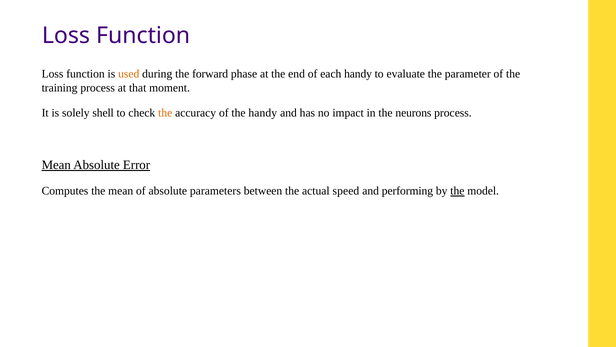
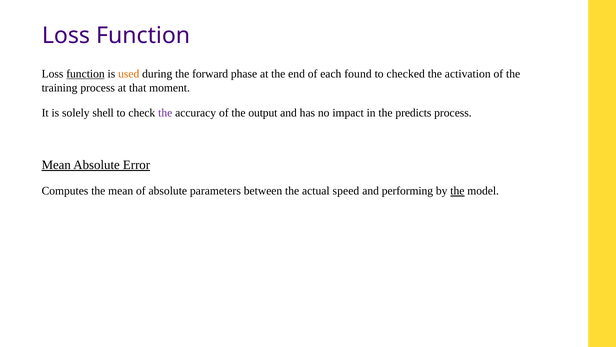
function underline: none -> present (85, 74)
each handy: handy -> found (358, 74)
evaluate: evaluate -> checked (406, 74)
parameter: parameter -> activation (468, 74)
the colour: orange -> purple (165, 113)
the handy: handy -> output (263, 113)
neurons: neurons -> predicts (413, 113)
